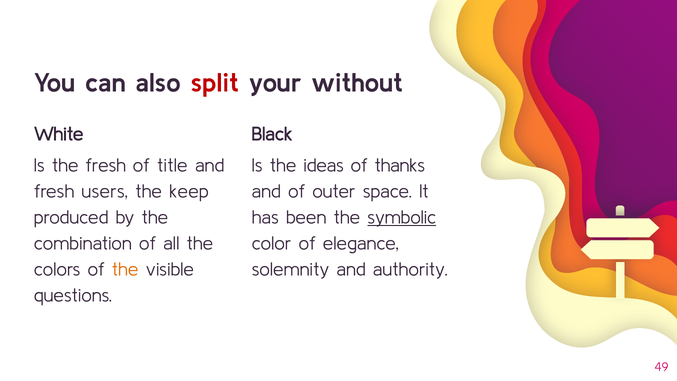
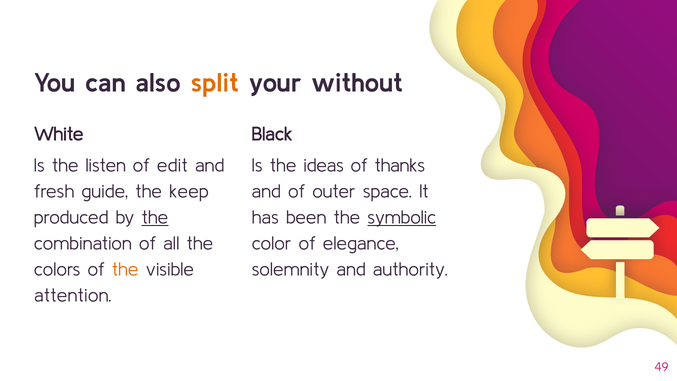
split colour: red -> orange (215, 83)
the fresh: fresh -> listen (106, 166)
title: title -> edit (172, 166)
users: users -> guide (105, 191)
the underline: none -> present (155, 217)
questions: questions -> attention (73, 295)
